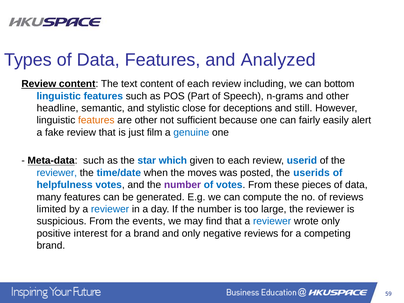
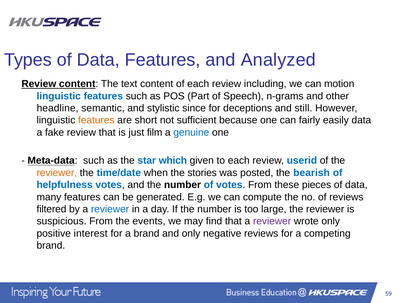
bottom: bottom -> motion (339, 84)
close: close -> since (194, 108)
are other: other -> short (146, 120)
easily alert: alert -> data (361, 120)
reviewer colour: blue -> orange (57, 173)
moves: moves -> stories (202, 173)
userids: userids -> bearish (312, 173)
number colour: purple -> black (183, 185)
limited: limited -> filtered (52, 209)
reviewer colour: blue -> purple (272, 221)
